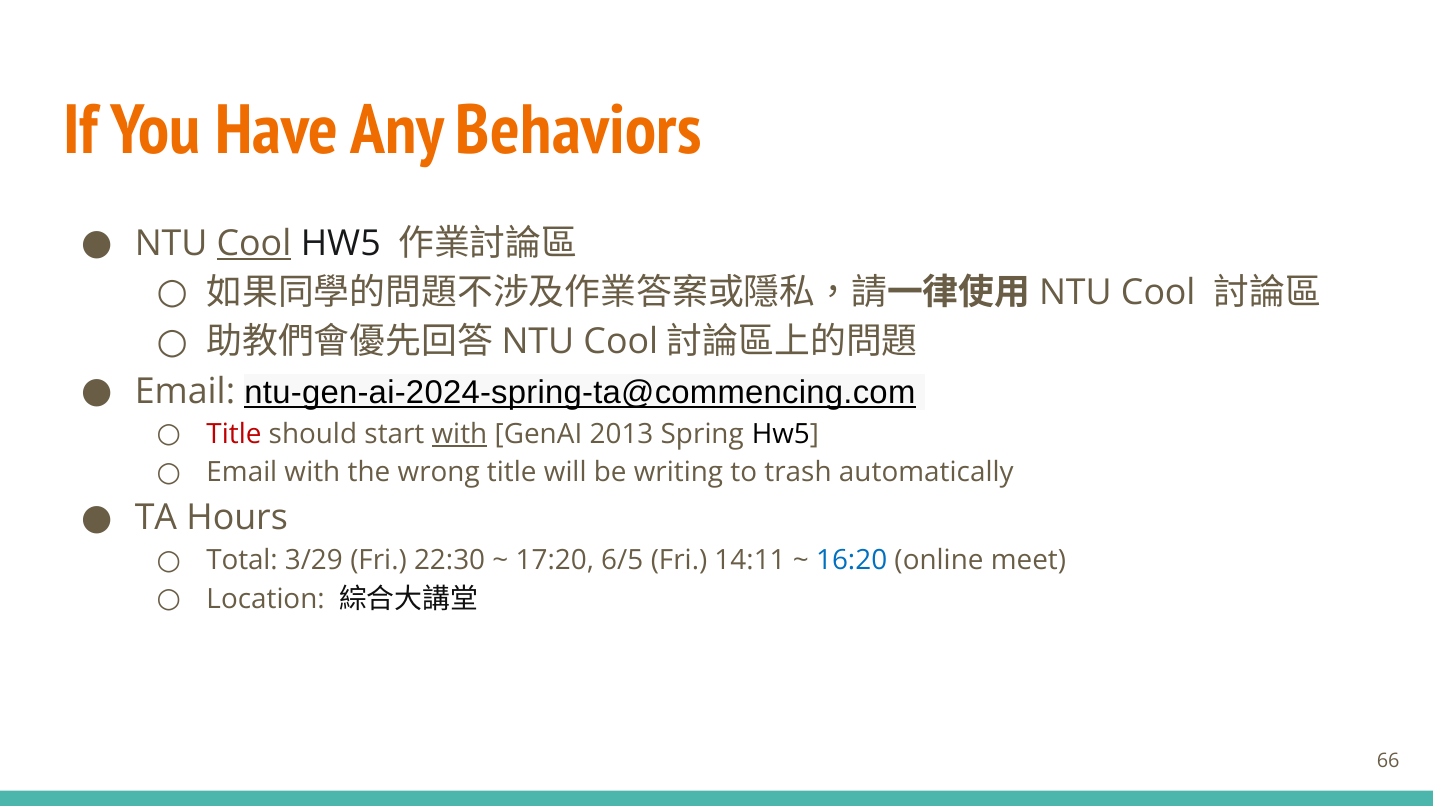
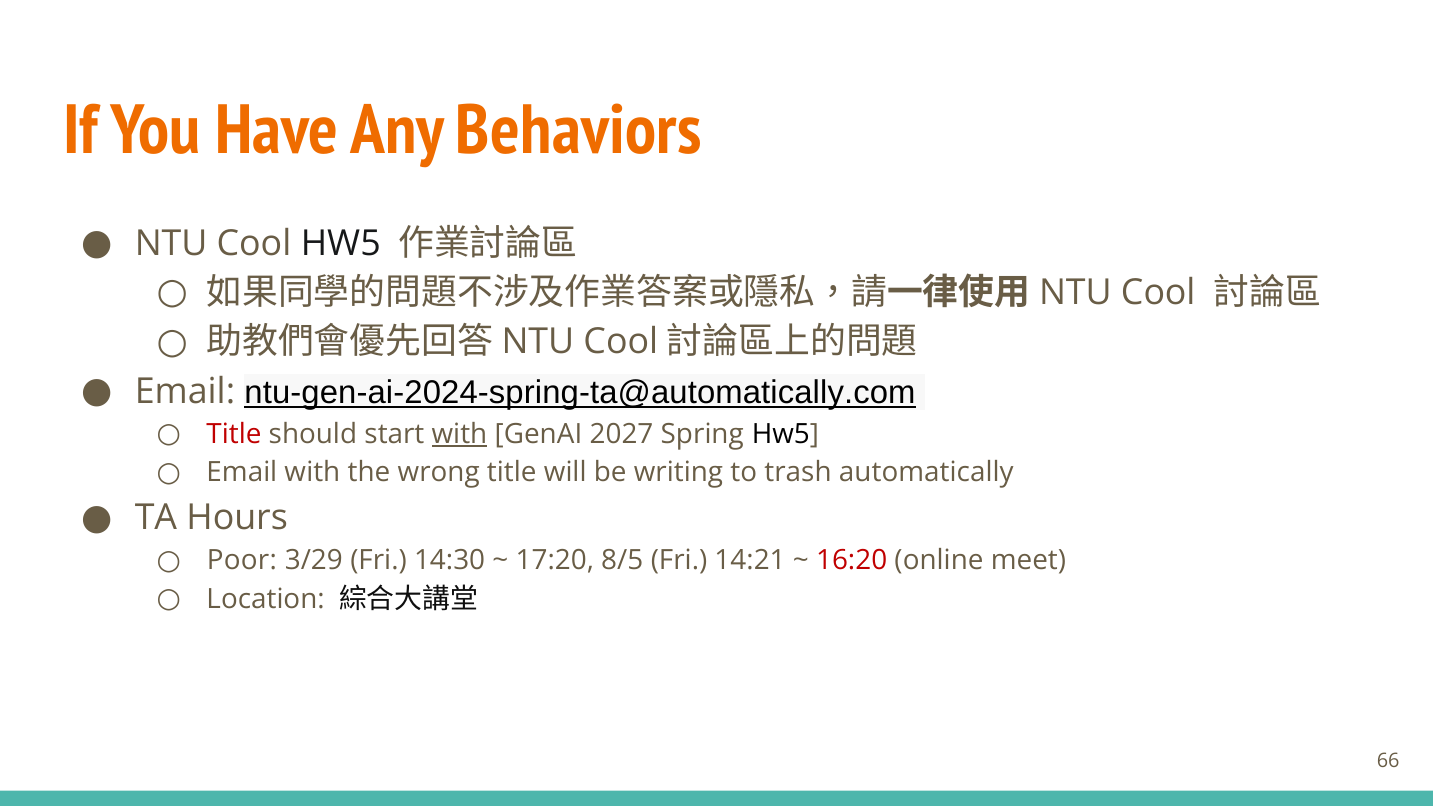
Cool underline: present -> none (254, 243)
ntu-gen-ai-2024-spring-ta@commencing.com: ntu-gen-ai-2024-spring-ta@commencing.com -> ntu-gen-ai-2024-spring-ta@automatically.com (580, 392)
2013: 2013 -> 2027 (621, 434)
Total: Total -> Poor (242, 561)
22:30: 22:30 -> 14:30 (450, 561)
6/5: 6/5 -> 8/5 (622, 561)
14:11: 14:11 -> 14:21 (750, 561)
16:20 colour: blue -> red (852, 561)
